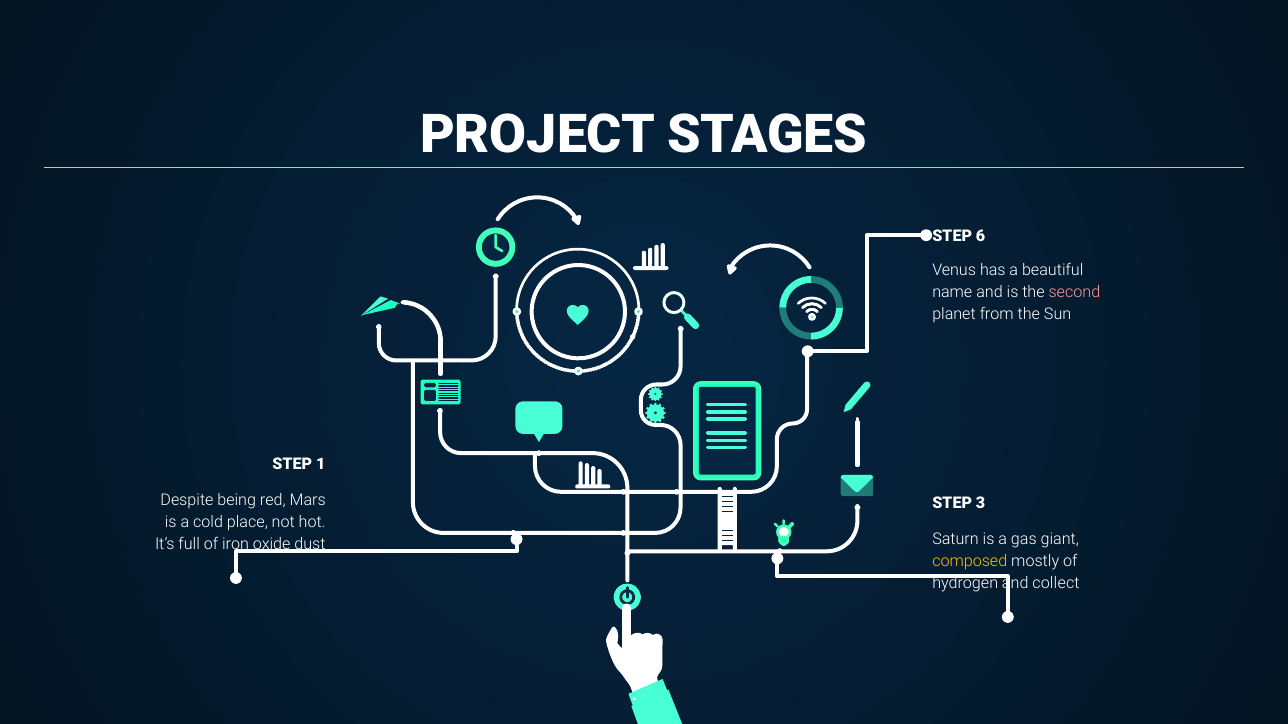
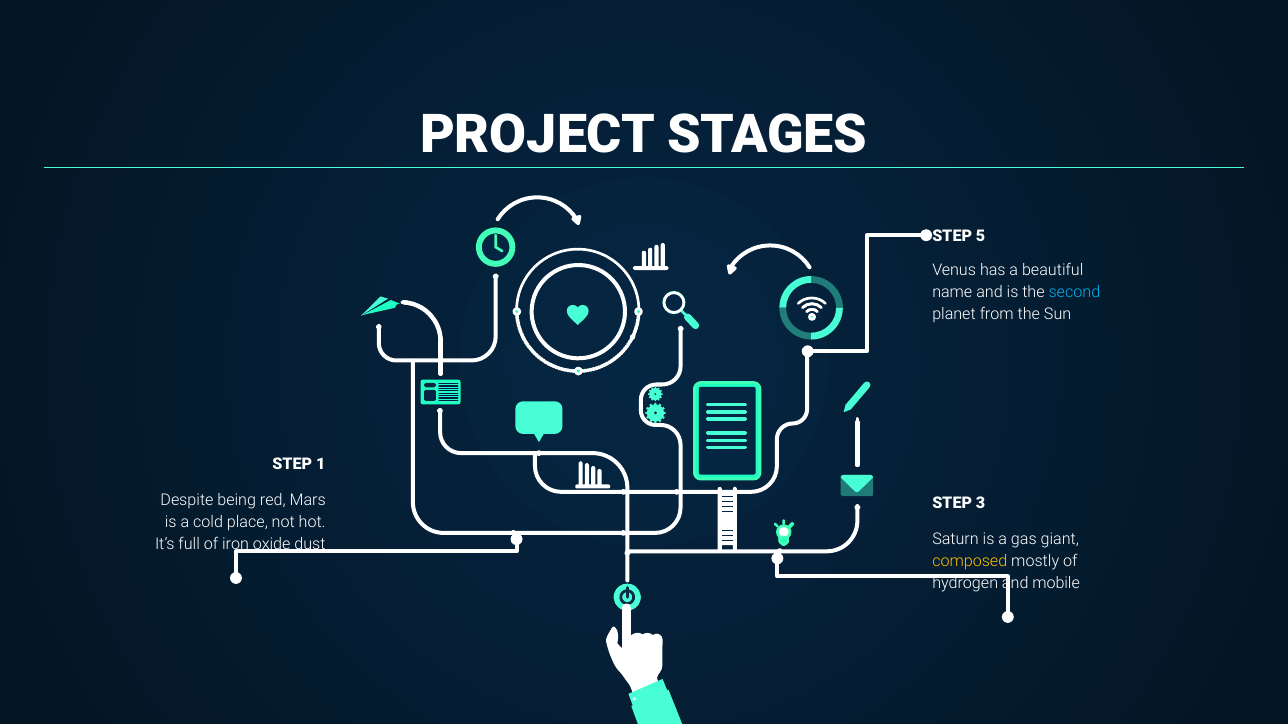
6: 6 -> 5 (981, 236)
second colour: pink -> light blue (1074, 292)
collect: collect -> mobile (1056, 584)
